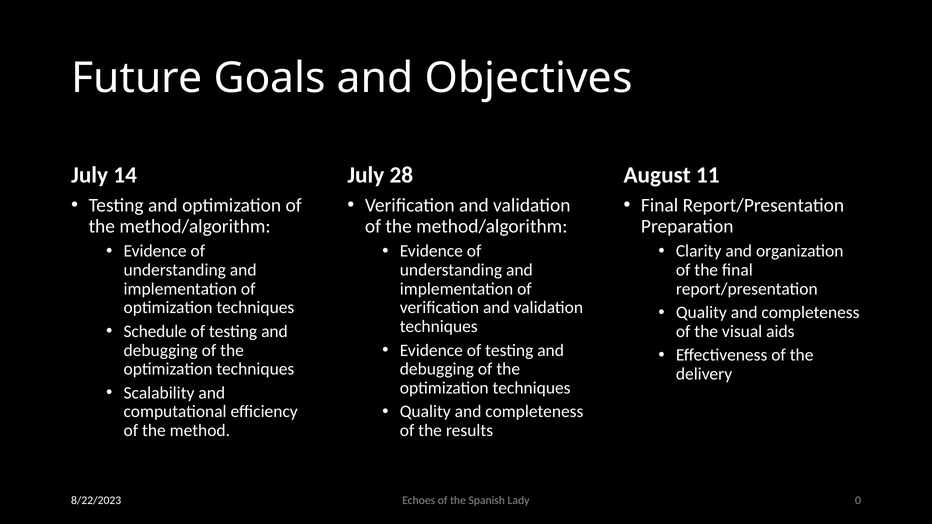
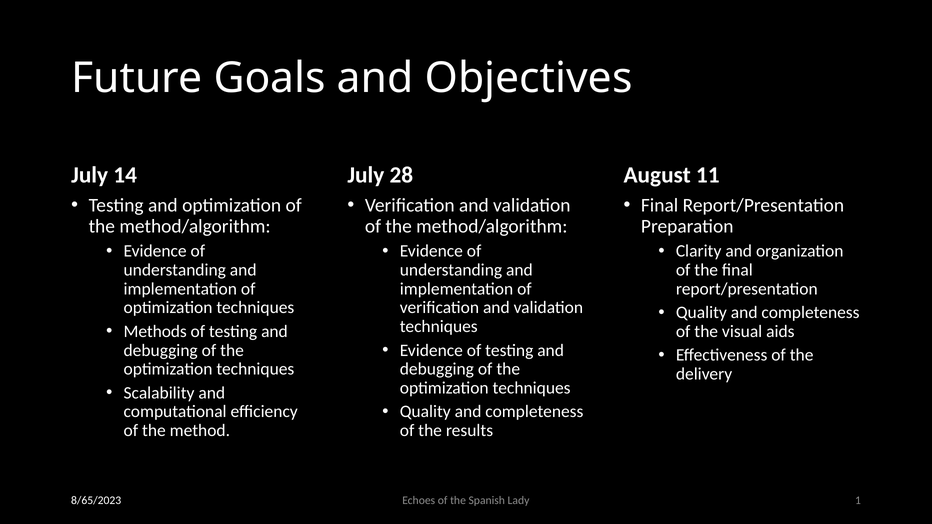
Schedule: Schedule -> Methods (155, 332)
8/22/2023: 8/22/2023 -> 8/65/2023 (96, 501)
0: 0 -> 1 (858, 501)
